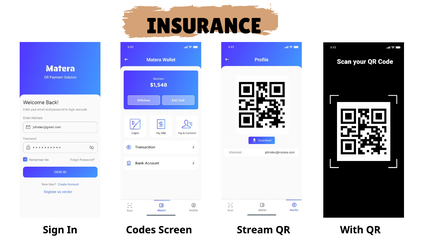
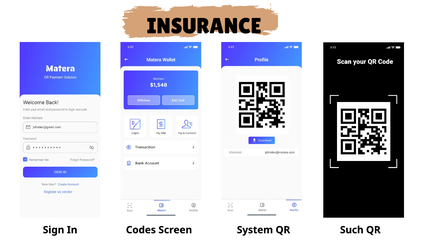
Stream: Stream -> System (255, 230)
With: With -> Such (352, 230)
